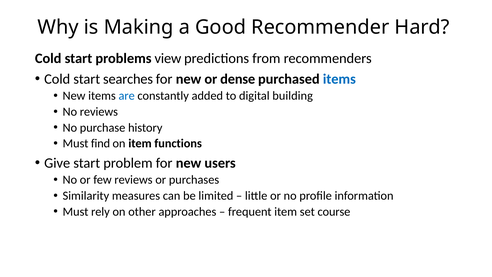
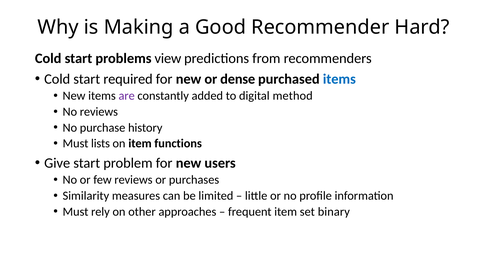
searches: searches -> required (128, 79)
are colour: blue -> purple (127, 96)
building: building -> method (293, 96)
find: find -> lists (101, 143)
course: course -> binary (334, 211)
